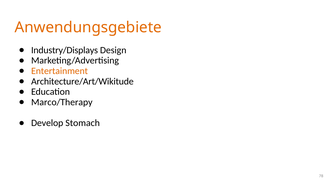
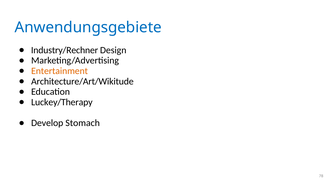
Anwendungsgebiete colour: orange -> blue (88, 28)
Industry/Displays: Industry/Displays -> Industry/Rechner (65, 50)
Marco/Therapy: Marco/Therapy -> Luckey/Therapy (62, 102)
